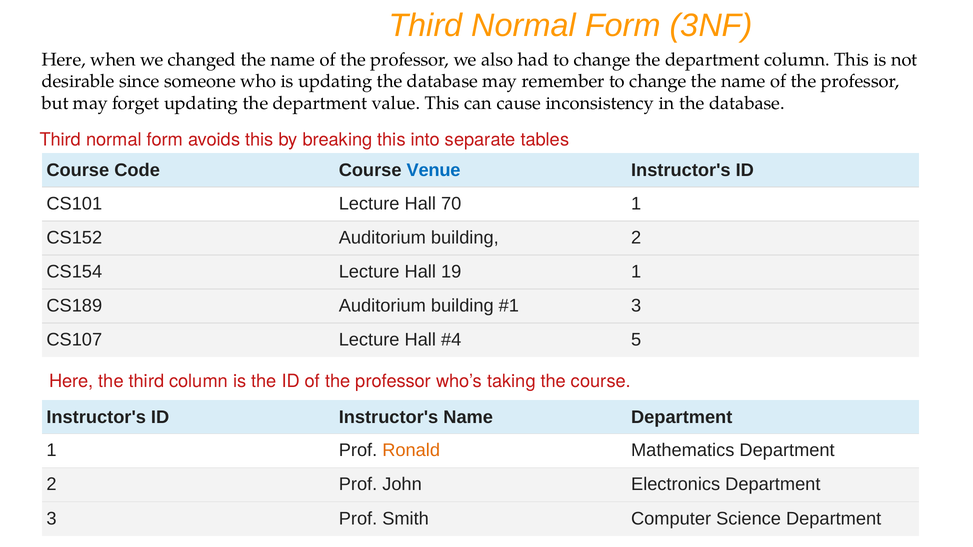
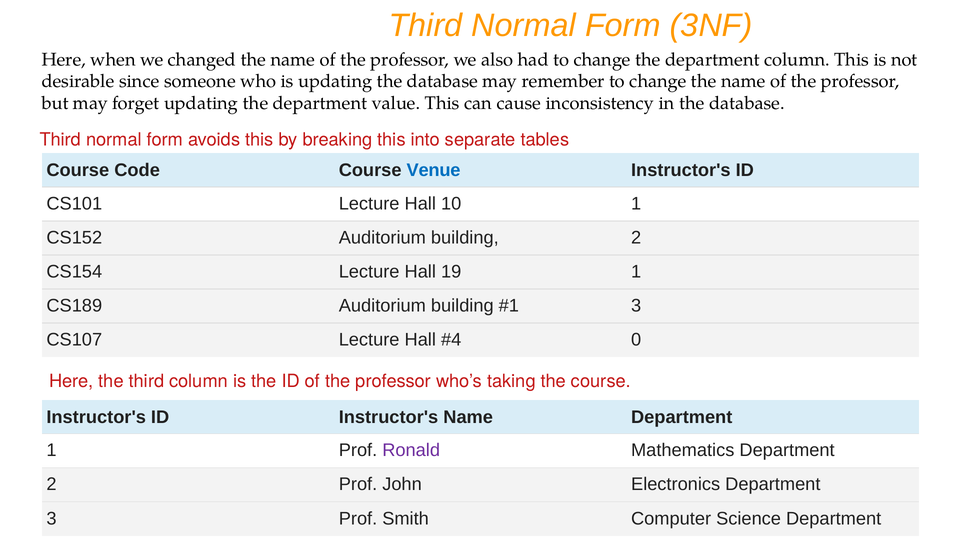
70: 70 -> 10 (451, 204)
5: 5 -> 0 (636, 340)
Ronald colour: orange -> purple (411, 451)
